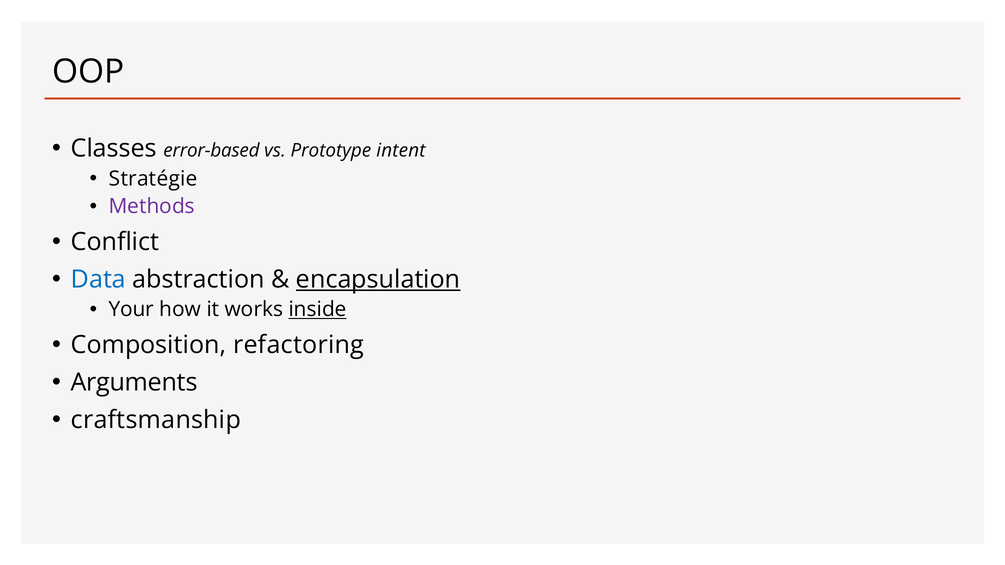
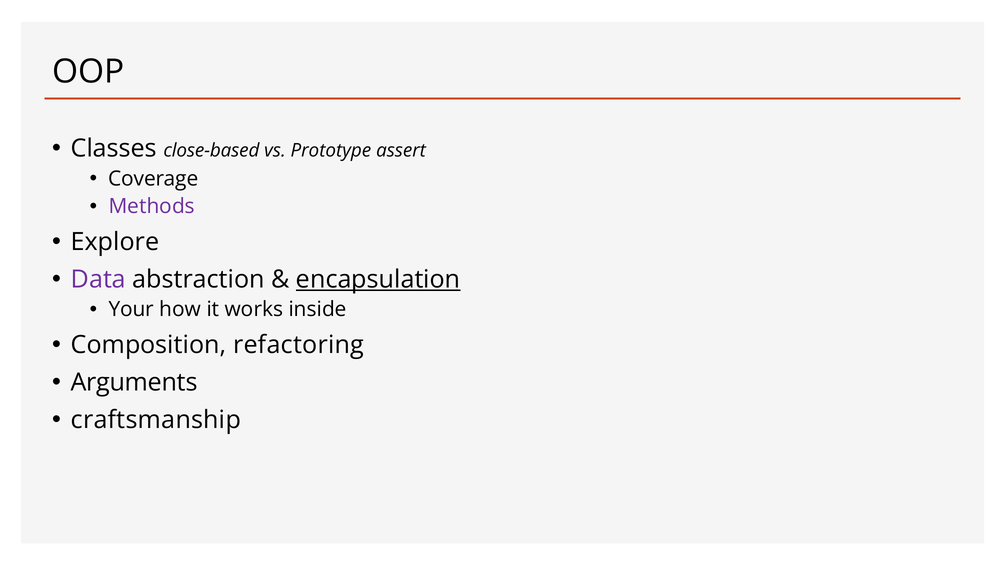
error-based: error-based -> close-based (211, 151)
intent: intent -> assert (401, 151)
Stratégie: Stratégie -> Coverage (153, 179)
Conflict: Conflict -> Explore (115, 242)
Data colour: blue -> purple (98, 280)
inside underline: present -> none (318, 310)
